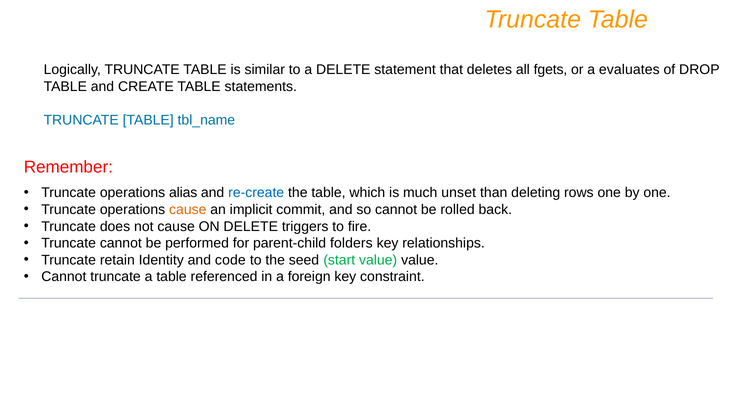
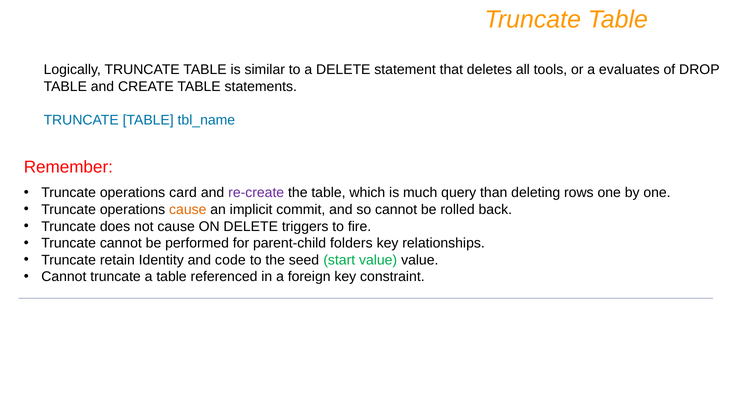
fgets: fgets -> tools (550, 70)
alias: alias -> card (183, 193)
re-create colour: blue -> purple (256, 193)
unset: unset -> query (459, 193)
